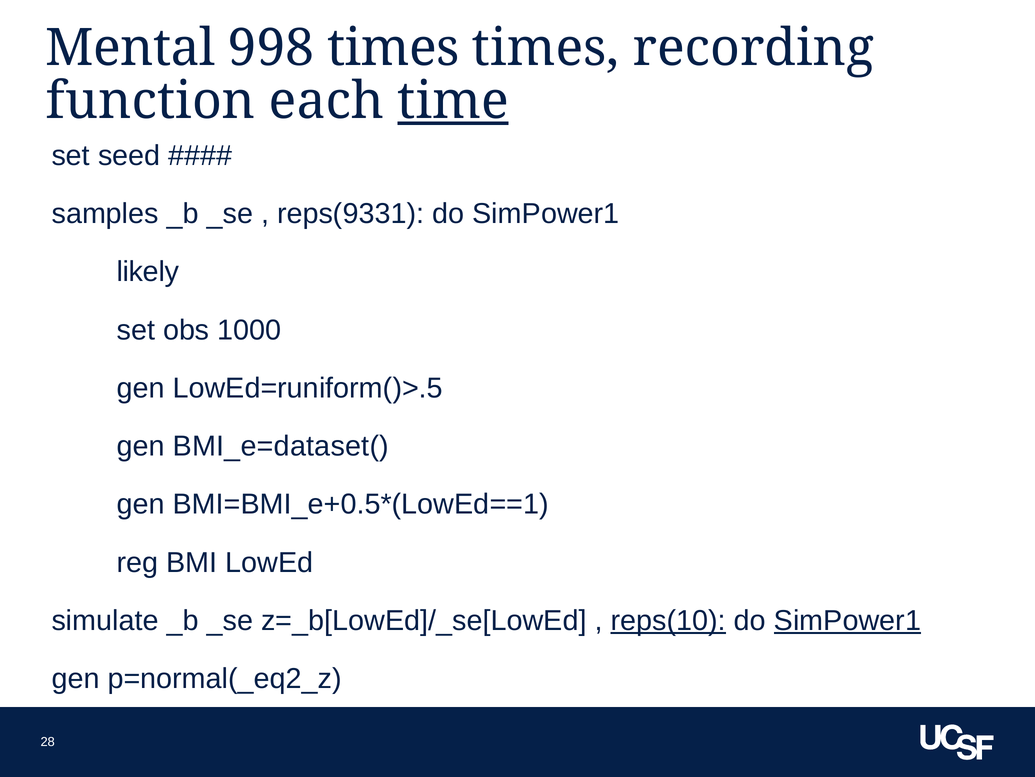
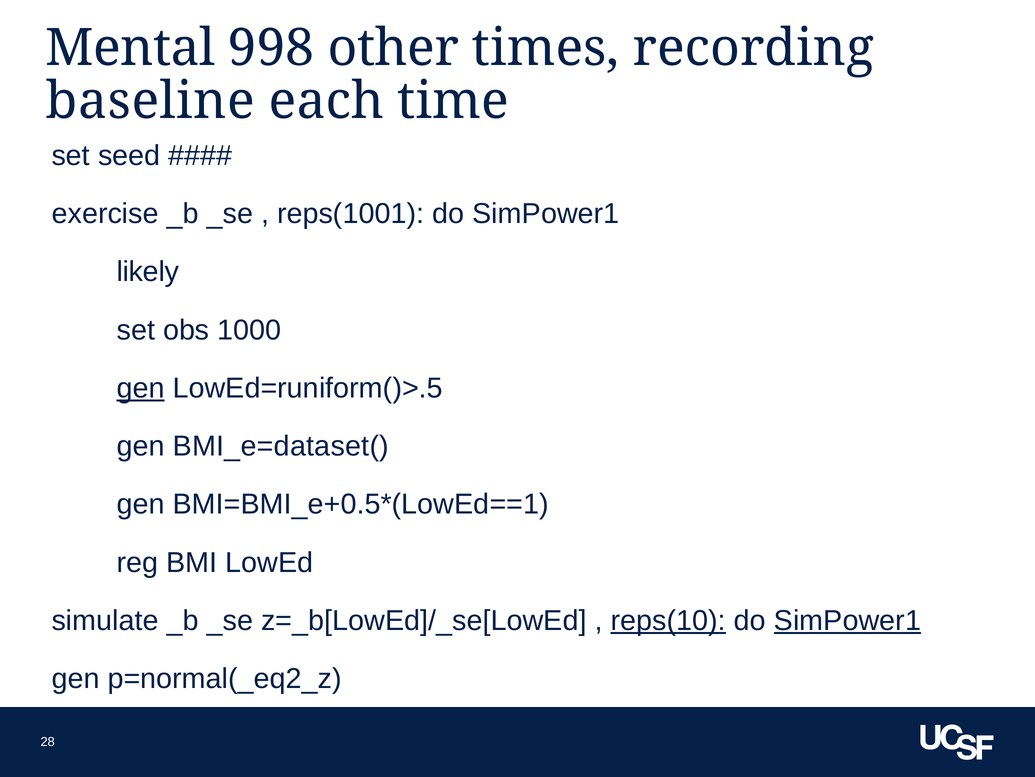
998 times: times -> other (393, 48)
function: function -> baseline (150, 101)
time underline: present -> none (453, 101)
samples: samples -> exercise (105, 214)
reps(9331: reps(9331 -> reps(1001 (351, 214)
gen underline: none -> present (141, 388)
